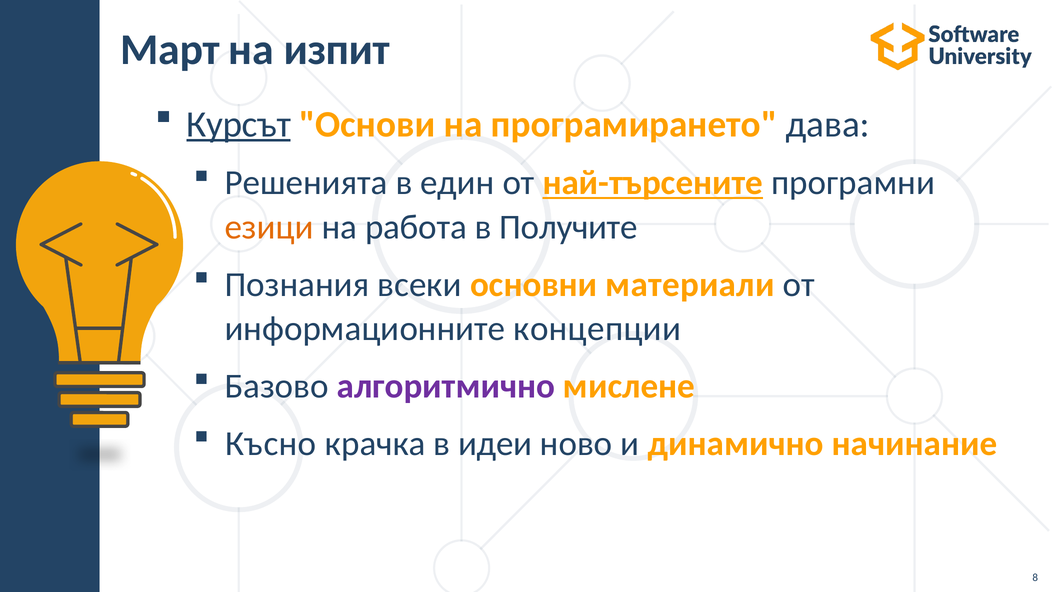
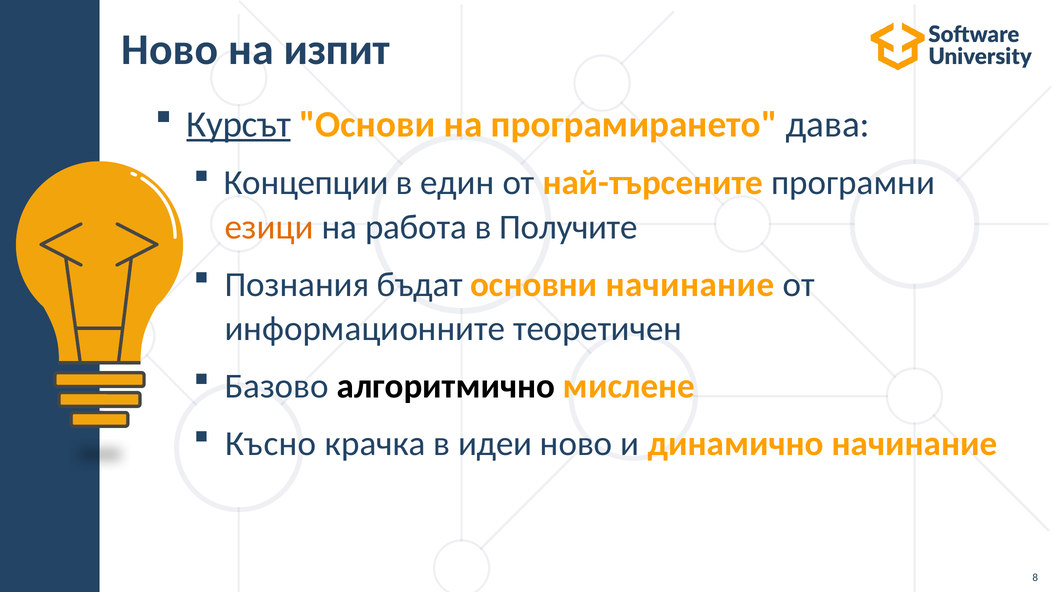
Март: Март -> Ново (170, 50)
Решенията: Решенията -> Концепции (306, 183)
най-търсените underline: present -> none (653, 183)
всеки: всеки -> бъдат (420, 284)
основни материали: материали -> начинание (690, 284)
концепции: концепции -> теоретичен (598, 329)
алгоритмично colour: purple -> black (446, 386)
